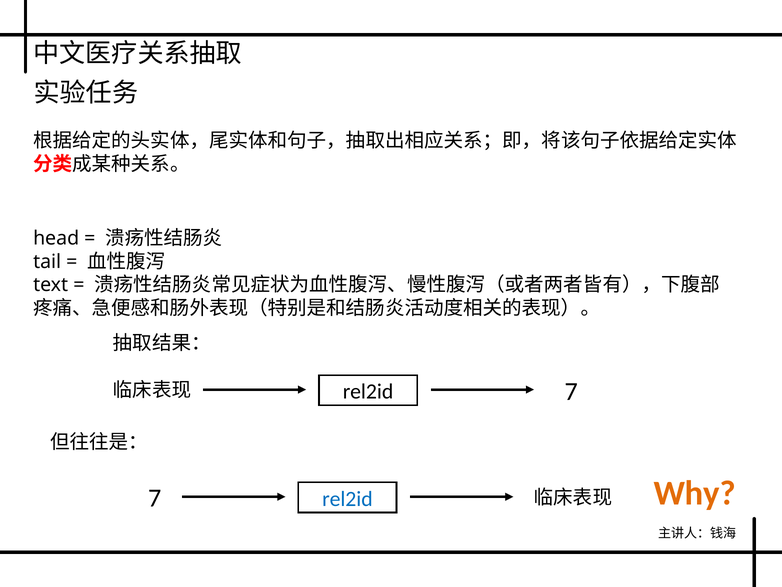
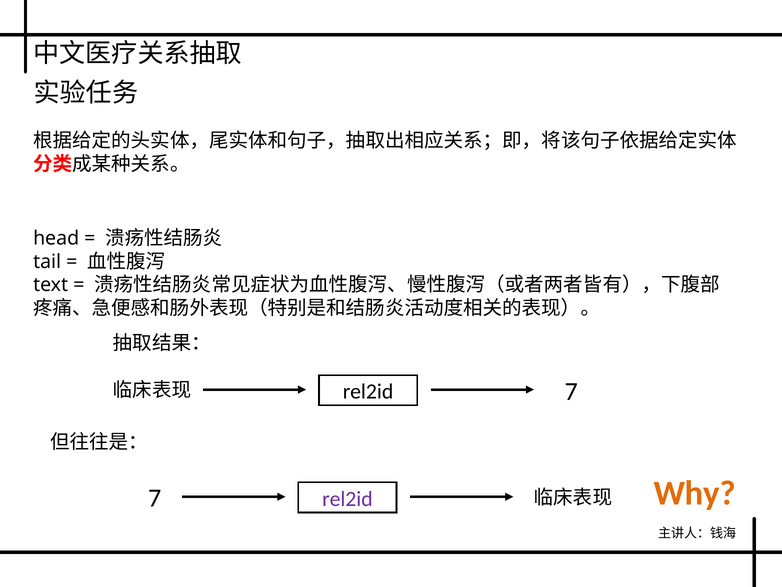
rel2id colour: blue -> purple (347, 499)
